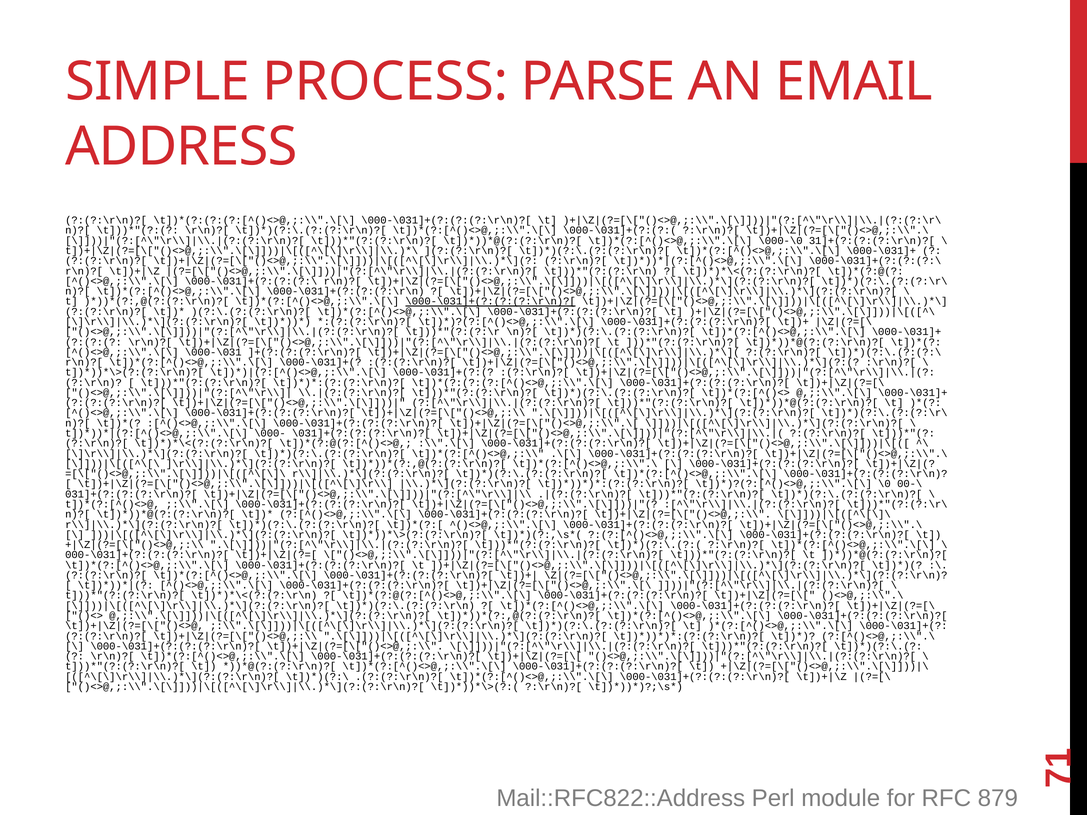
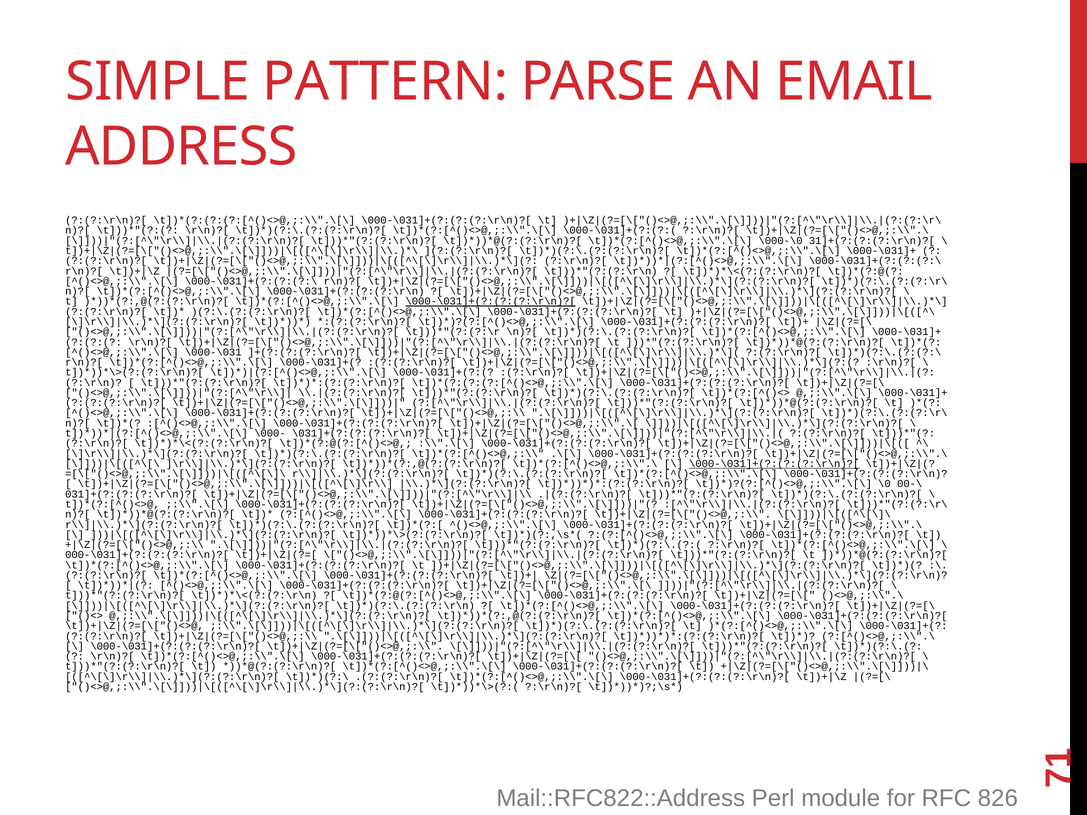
PROCESS: PROCESS -> PATTERN (385, 82)
\000-\031]+(?:(?:(?:\r\n)?[ underline: none -> present (774, 464)
879: 879 -> 826 (998, 798)
